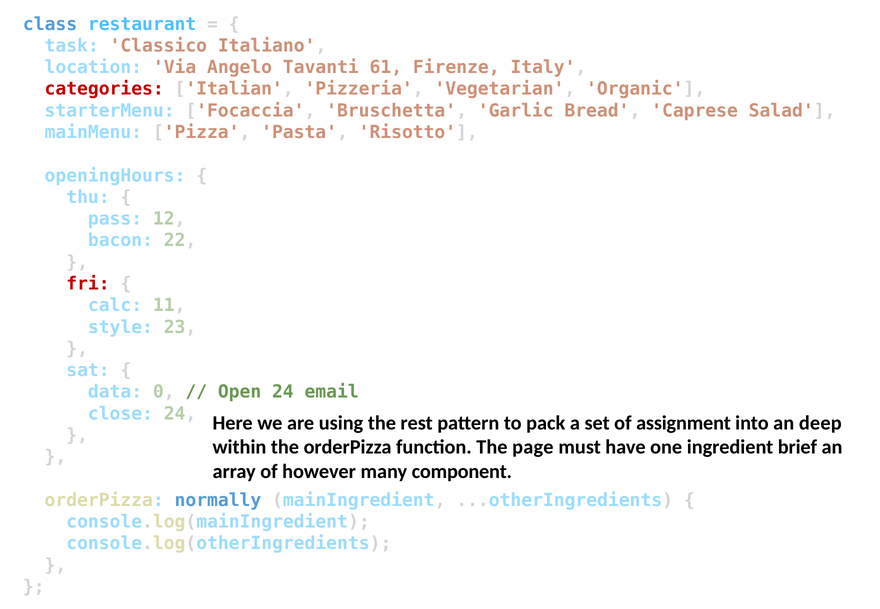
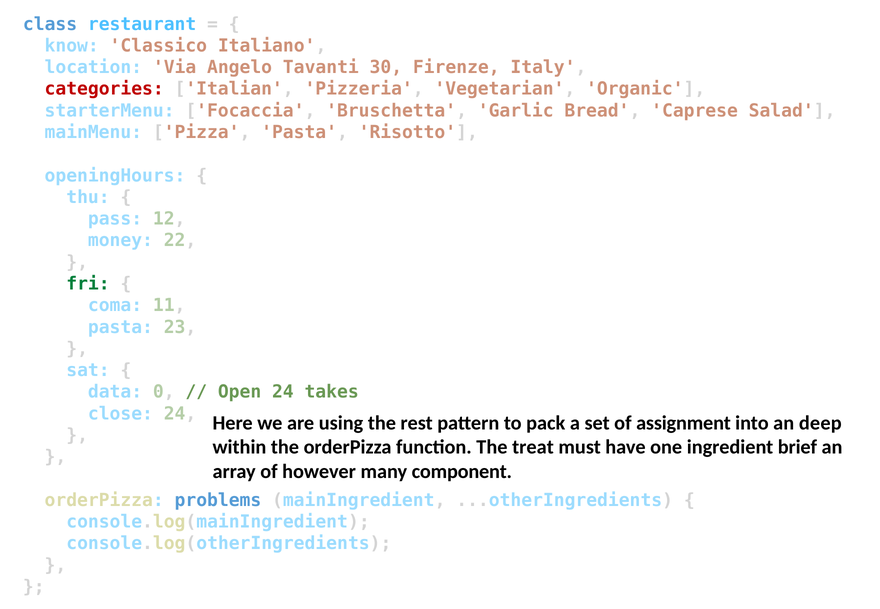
task: task -> know (72, 46)
61: 61 -> 30 (386, 67)
bacon: bacon -> money (120, 241)
fri colour: red -> green (88, 284)
calc: calc -> coma (115, 306)
style: style -> pasta (120, 327)
email: email -> takes (332, 392)
page: page -> treat (533, 447)
normally: normally -> problems (218, 500)
